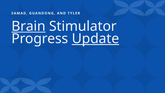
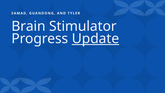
Brain underline: present -> none (28, 26)
